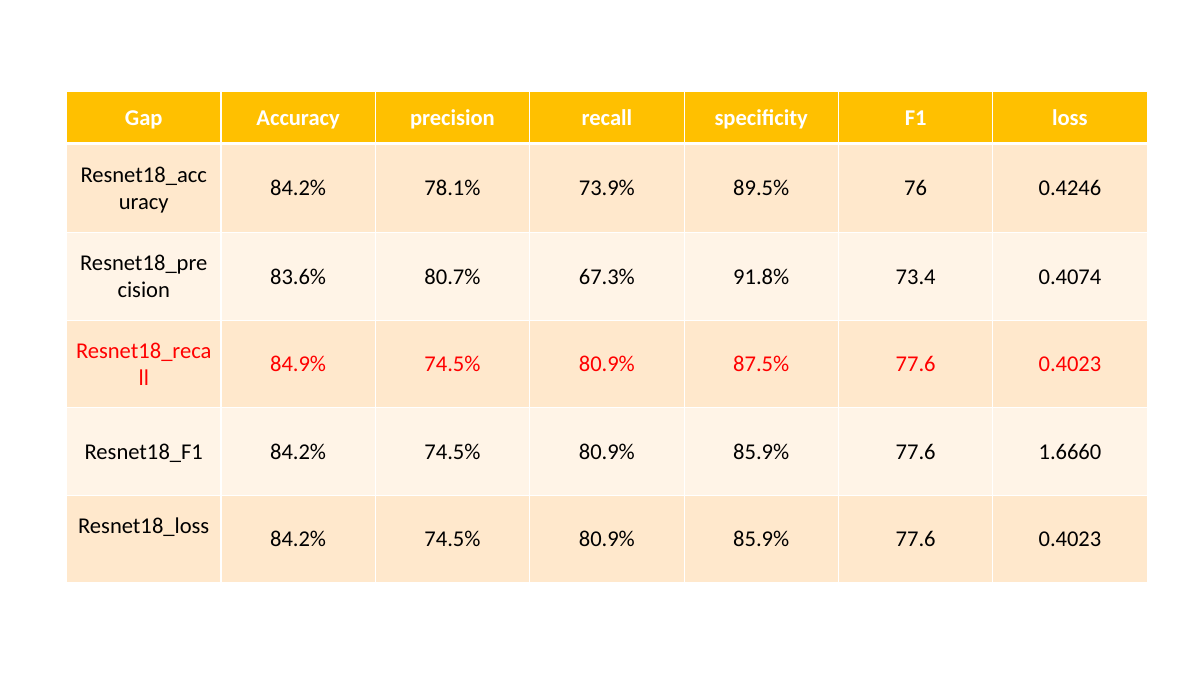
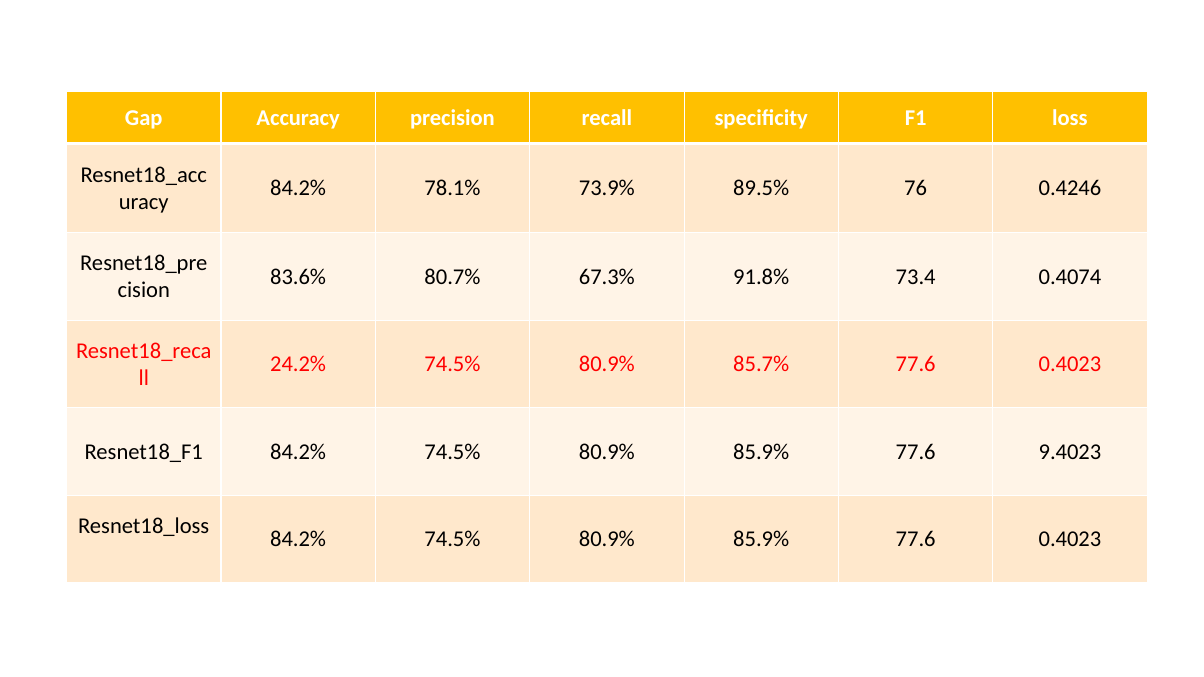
84.9%: 84.9% -> 24.2% (298, 364)
87.5%: 87.5% -> 85.7% (761, 364)
1.6660: 1.6660 -> 9.4023 (1070, 452)
